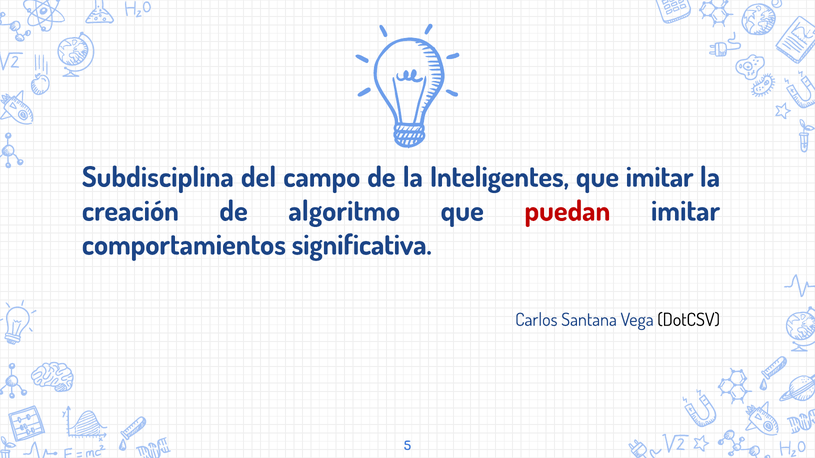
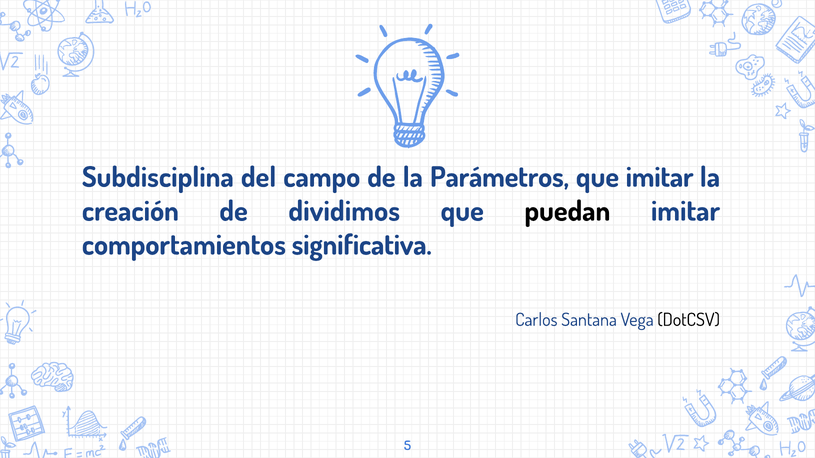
Inteligentes: Inteligentes -> Parámetros (499, 178)
algoritmo: algoritmo -> dividimos (344, 212)
puedan colour: red -> black (567, 212)
